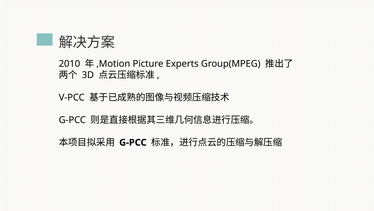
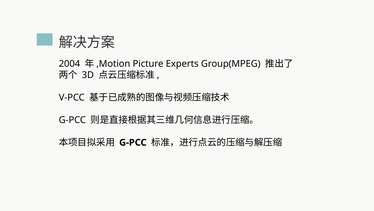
2010: 2010 -> 2004 (69, 64)
